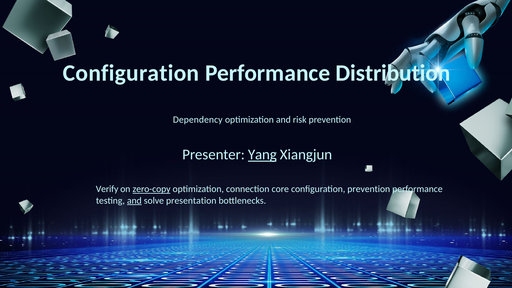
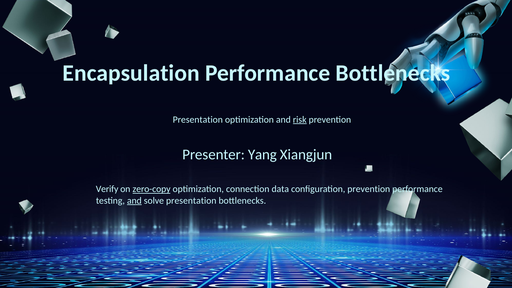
Configuration: Configuration -> Encapsulation (131, 73)
Performance Distribution: Distribution -> Bottlenecks (393, 73)
Dependency: Dependency -> Presentation (198, 119)
risk underline: none -> present (300, 119)
Yang underline: present -> none (262, 155)
core: core -> data (280, 189)
